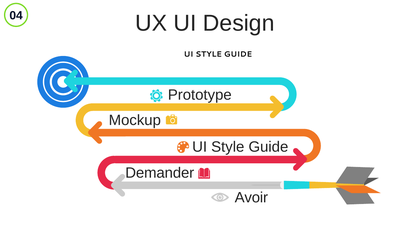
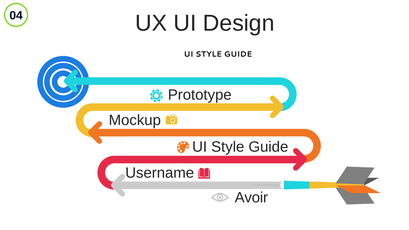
Demander: Demander -> Username (160, 173)
